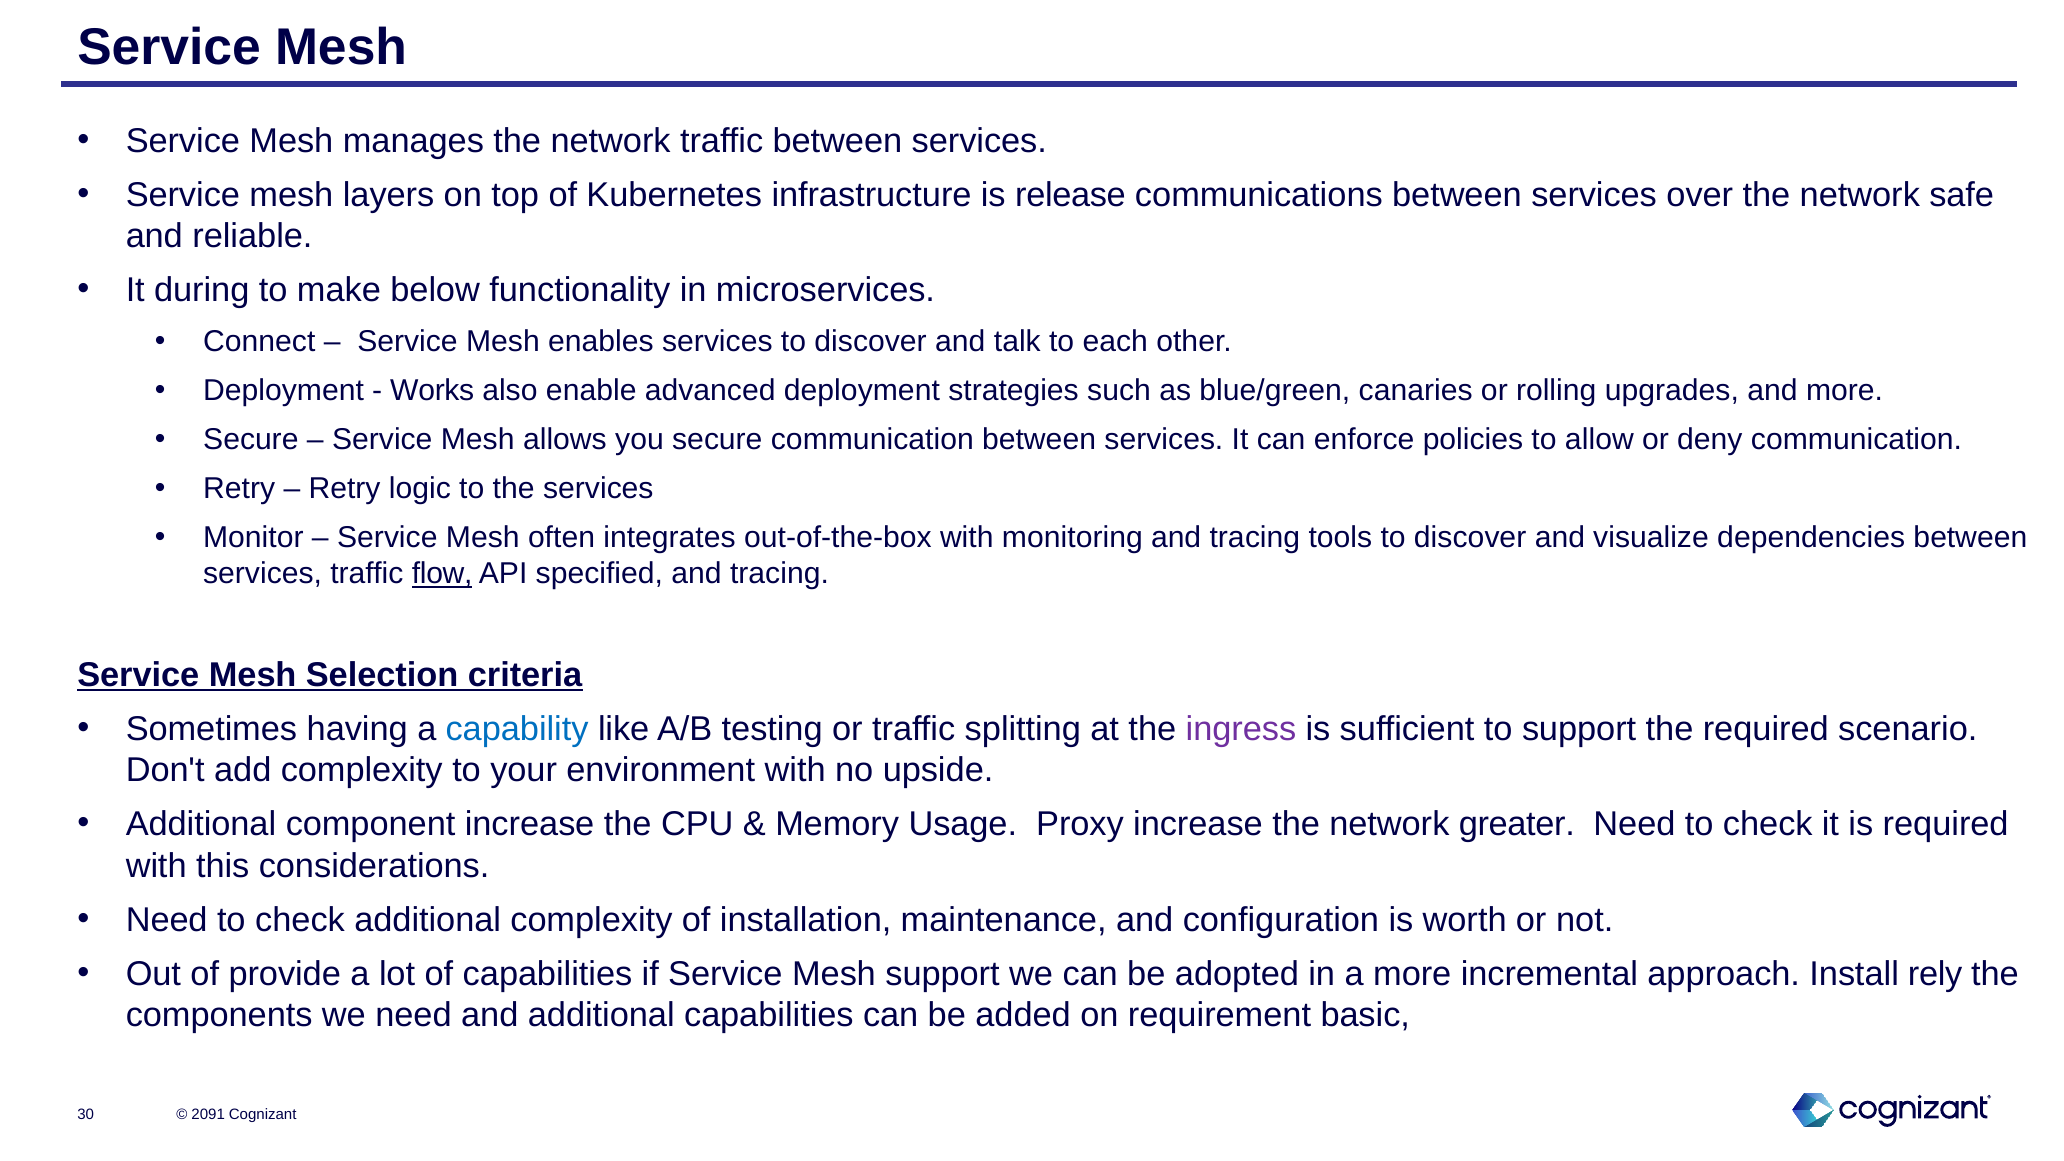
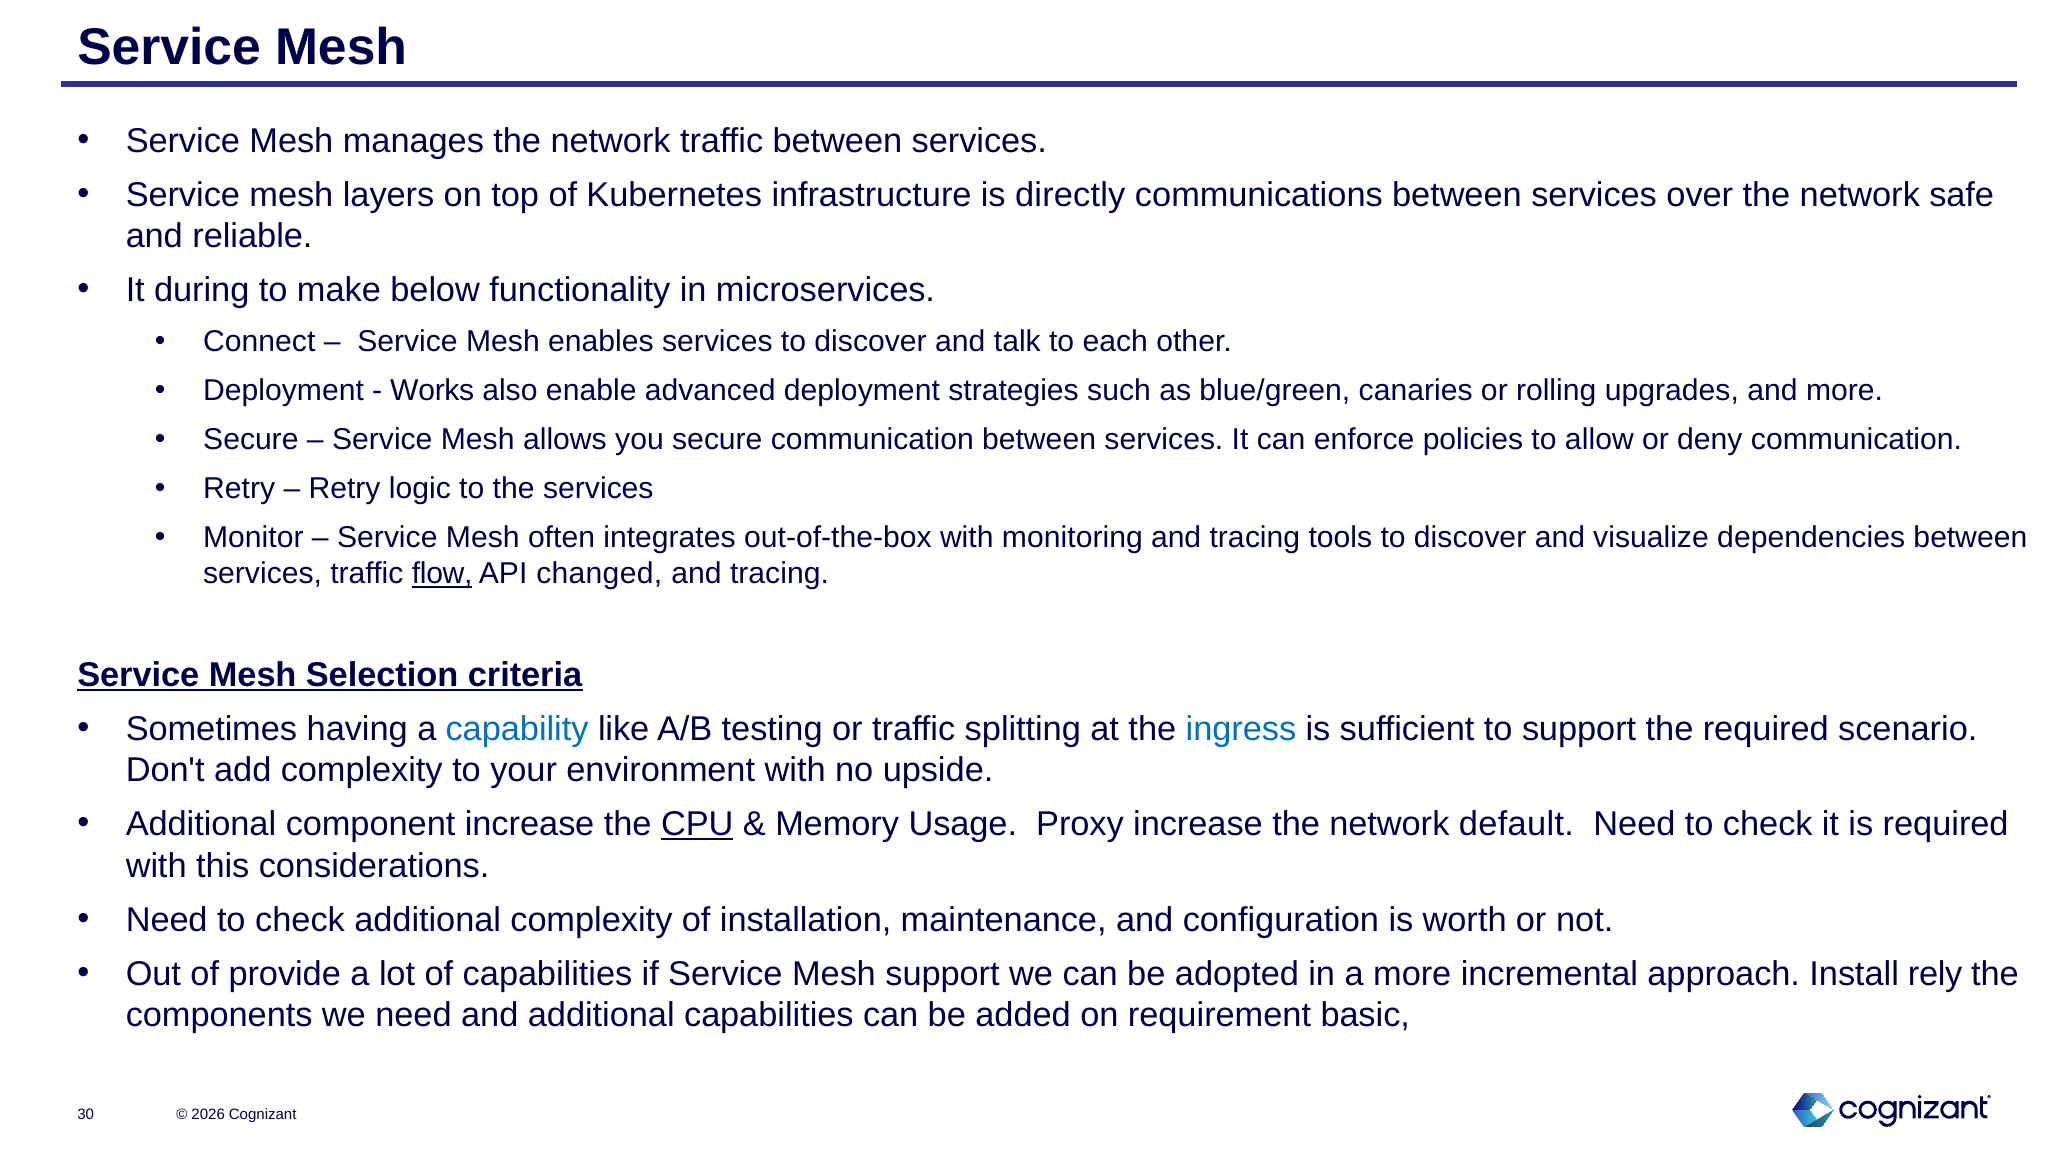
release: release -> directly (1070, 195)
specified: specified -> changed (599, 574)
ingress colour: purple -> blue (1241, 729)
CPU underline: none -> present (697, 825)
greater: greater -> default (1516, 825)
2091: 2091 -> 2026 (208, 1114)
